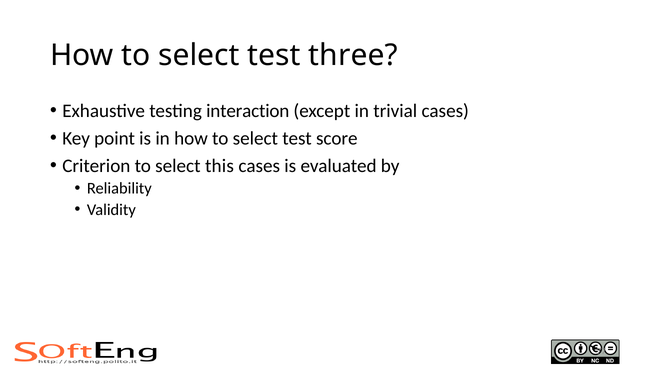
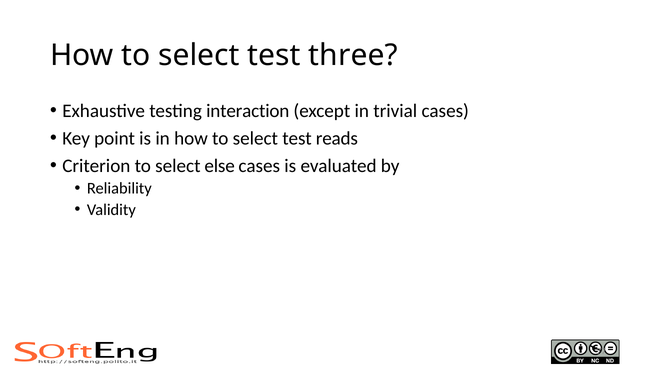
score: score -> reads (337, 138)
this: this -> else (220, 166)
